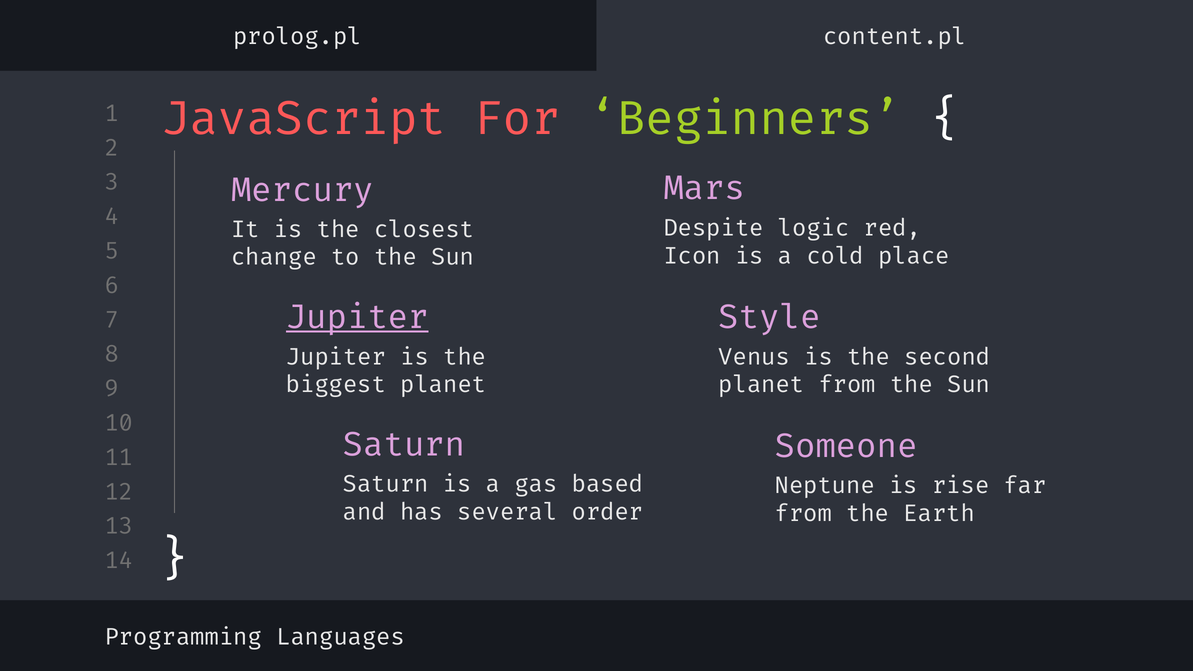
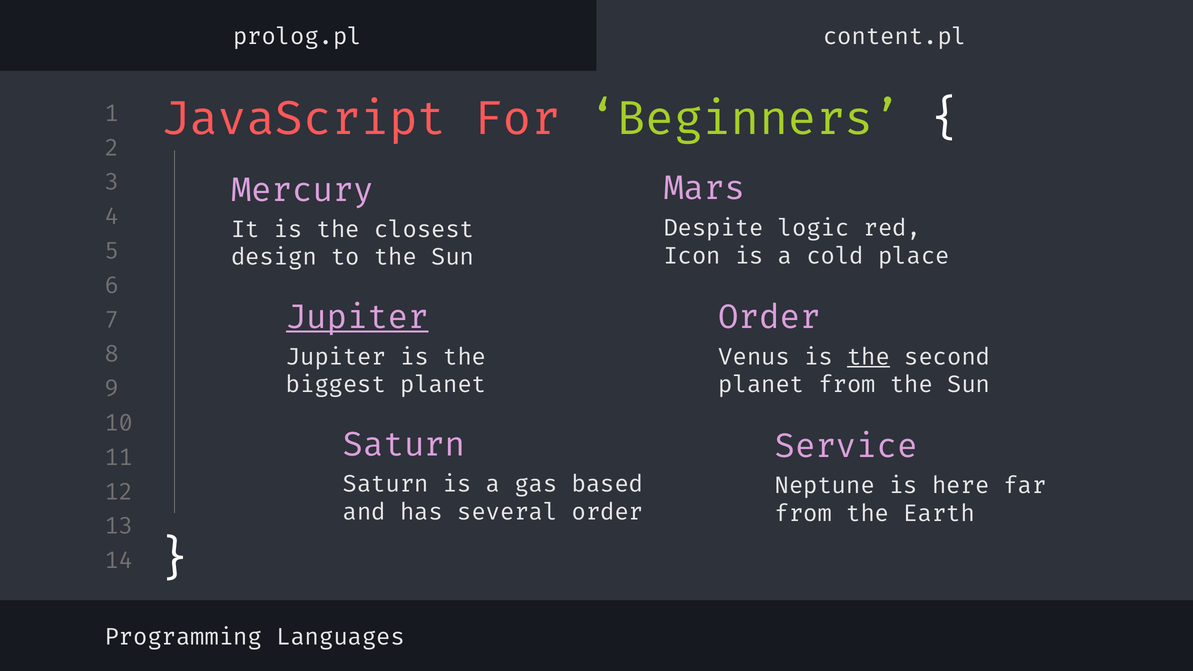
change: change -> design (274, 257)
Style: Style -> Order (769, 317)
the underline: none -> present (869, 357)
Someone: Someone -> Service (846, 446)
rise: rise -> here (961, 486)
